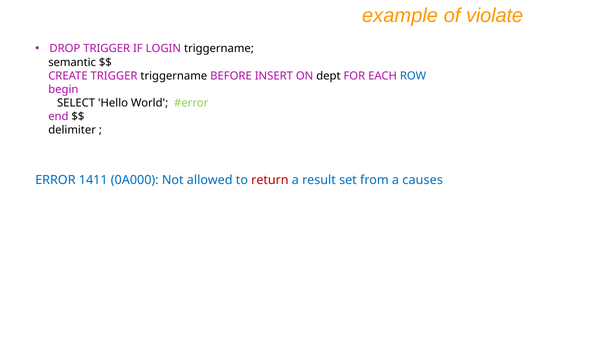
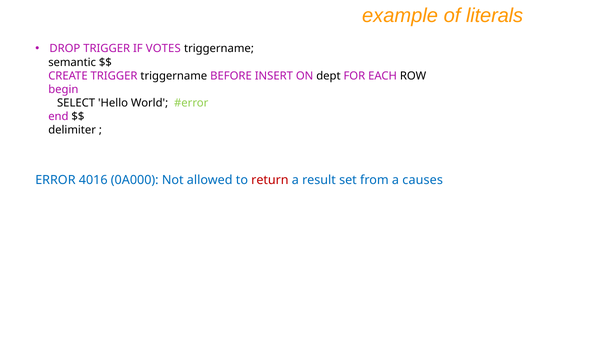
violate: violate -> literals (495, 16)
LOGIN: LOGIN -> VOTES (163, 49)
ROW colour: blue -> black (413, 76)
1411: 1411 -> 4016 (93, 180)
